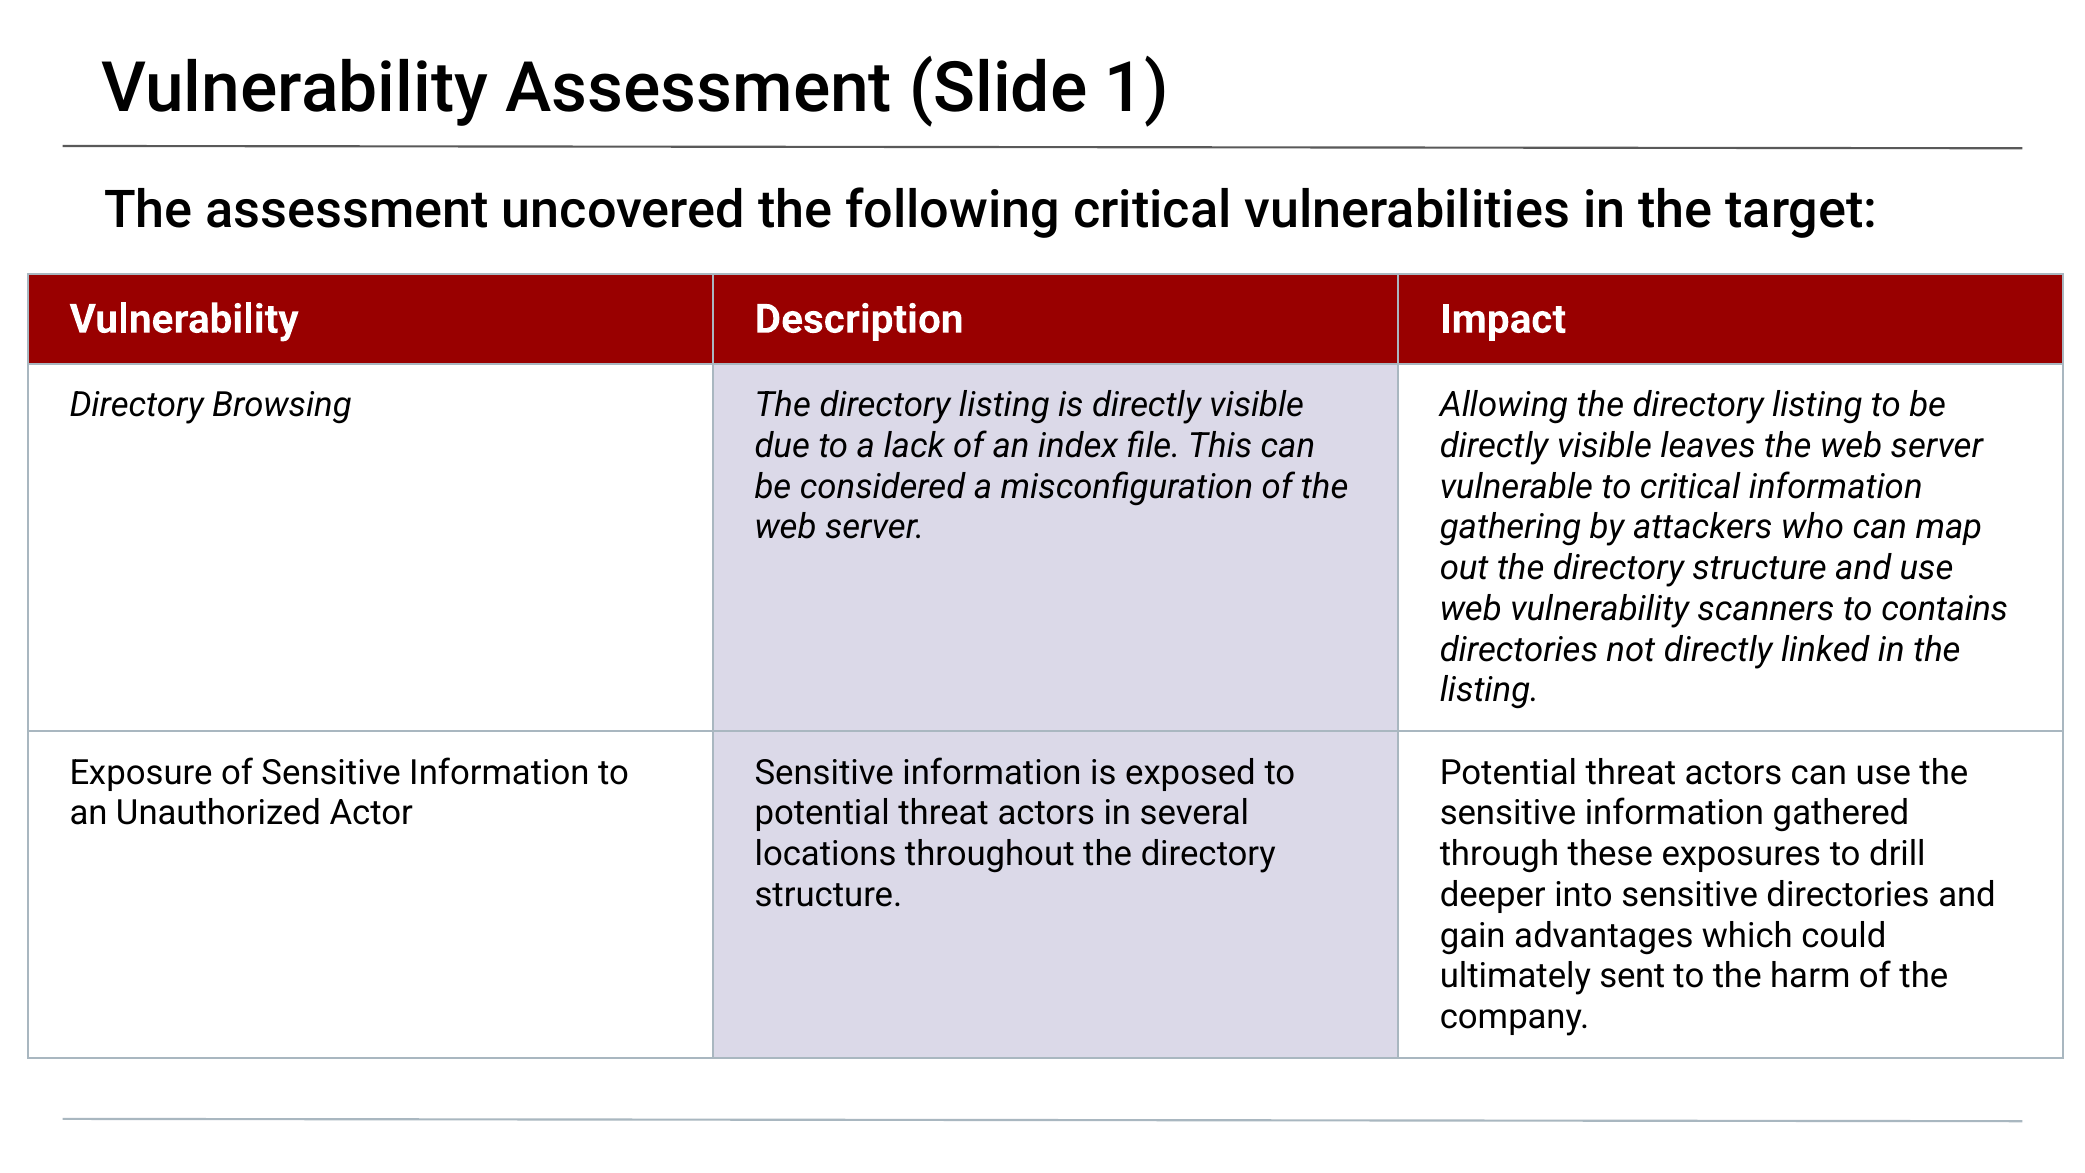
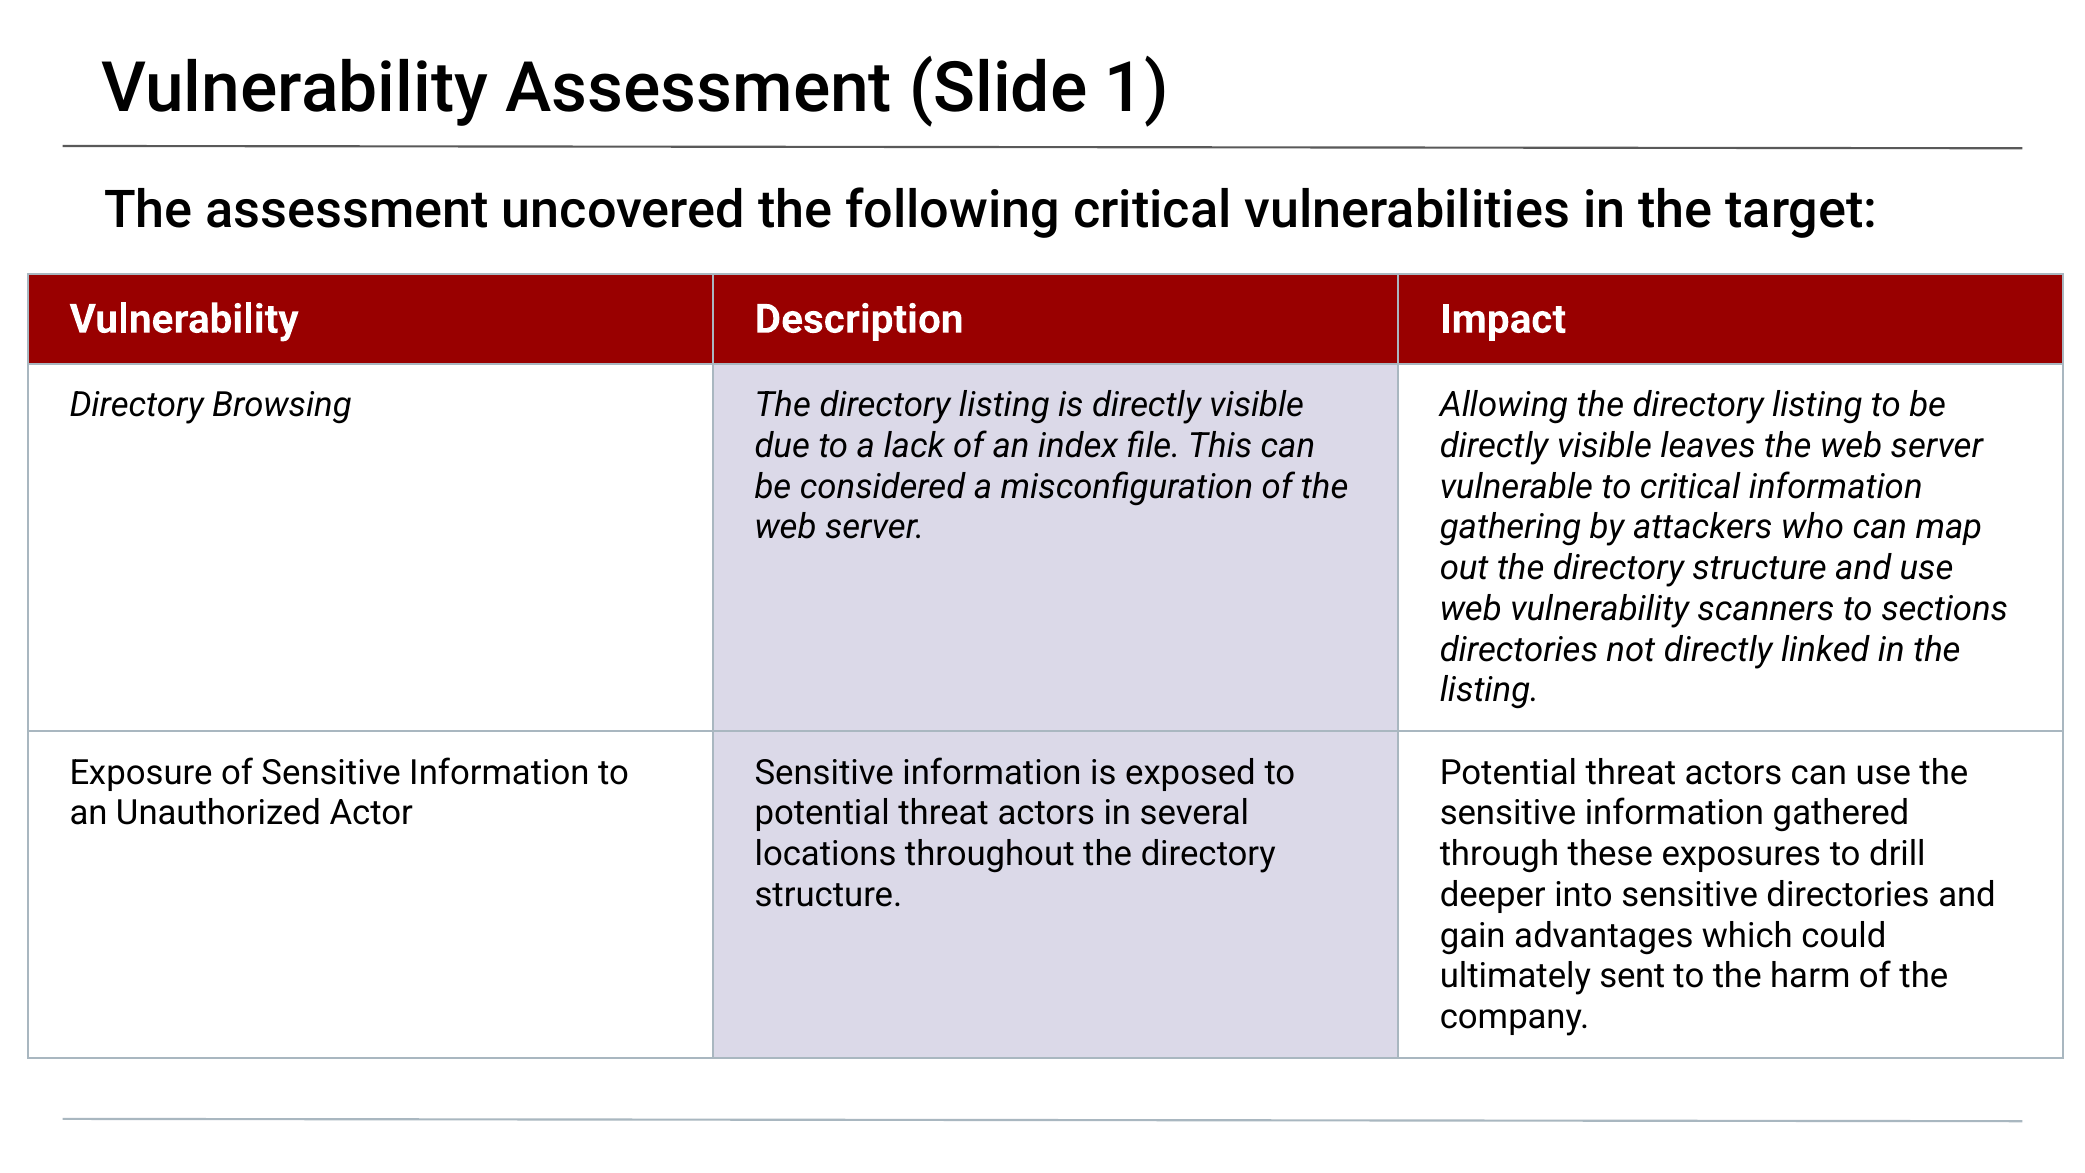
contains: contains -> sections (1945, 609)
